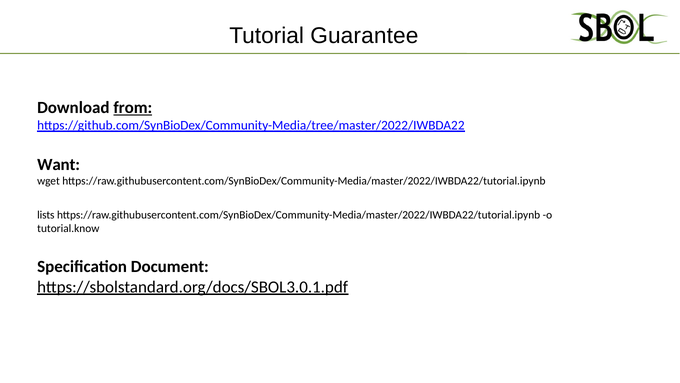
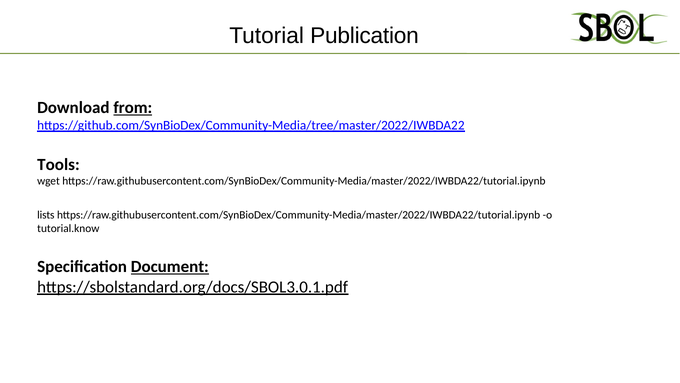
Guarantee: Guarantee -> Publication (364, 36)
Want: Want -> Tools (58, 164)
Document underline: none -> present (170, 266)
